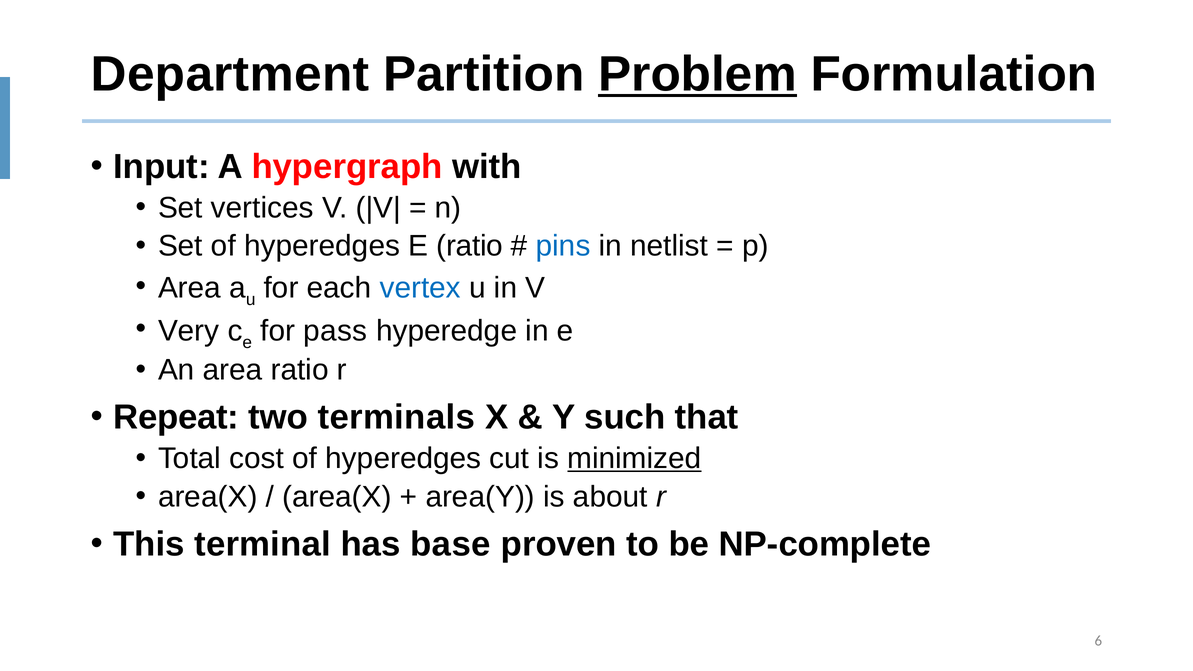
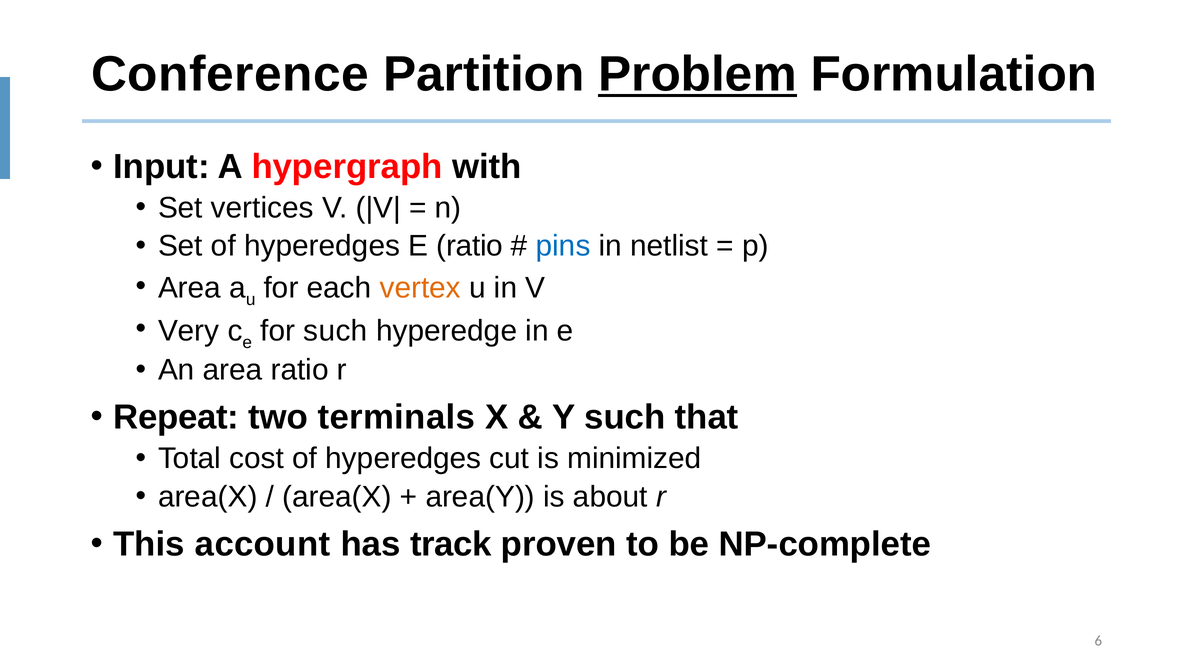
Department: Department -> Conference (230, 74)
vertex colour: blue -> orange (420, 288)
for pass: pass -> such (335, 331)
minimized underline: present -> none (634, 458)
terminal: terminal -> account (263, 544)
base: base -> track (451, 544)
